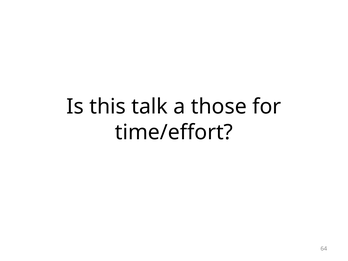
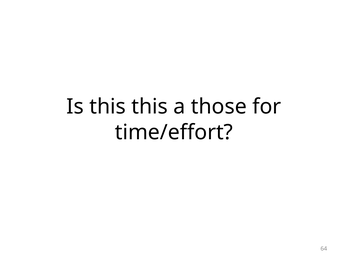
this talk: talk -> this (150, 107)
